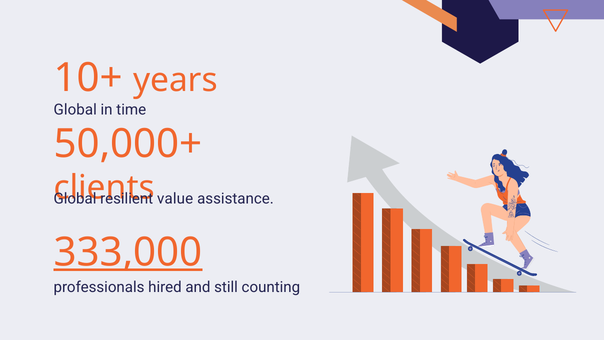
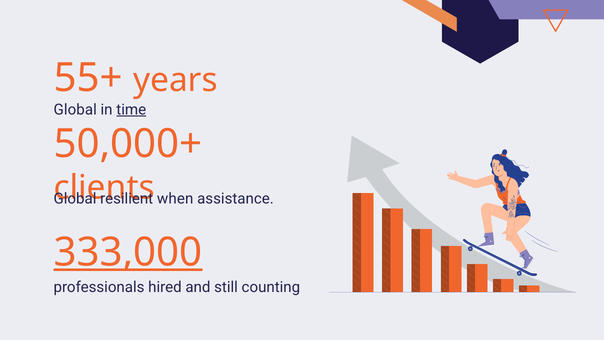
10+: 10+ -> 55+ (88, 78)
time underline: none -> present (131, 110)
value: value -> when (175, 199)
